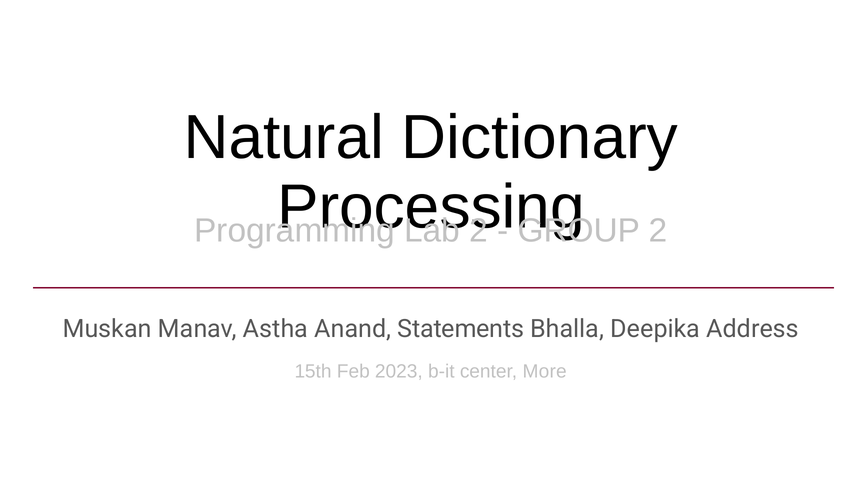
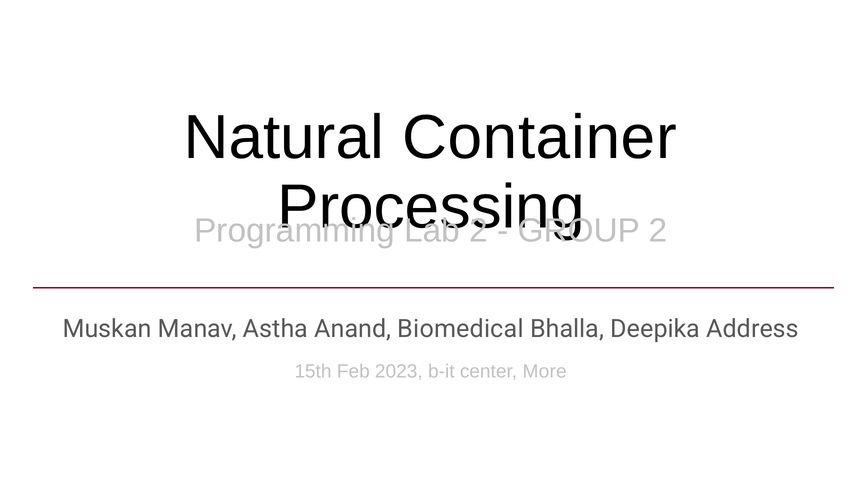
Dictionary: Dictionary -> Container (539, 138)
Statements: Statements -> Biomedical (461, 329)
